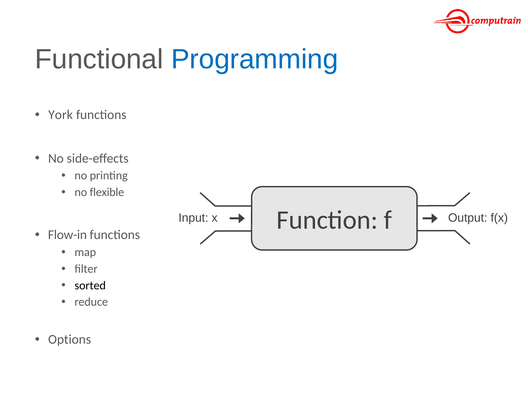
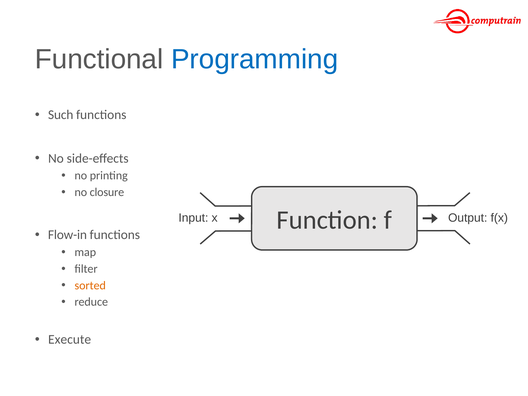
York: York -> Such (61, 115)
flexible: flexible -> closure (107, 192)
sorted colour: black -> orange (90, 285)
Options: Options -> Execute (70, 340)
